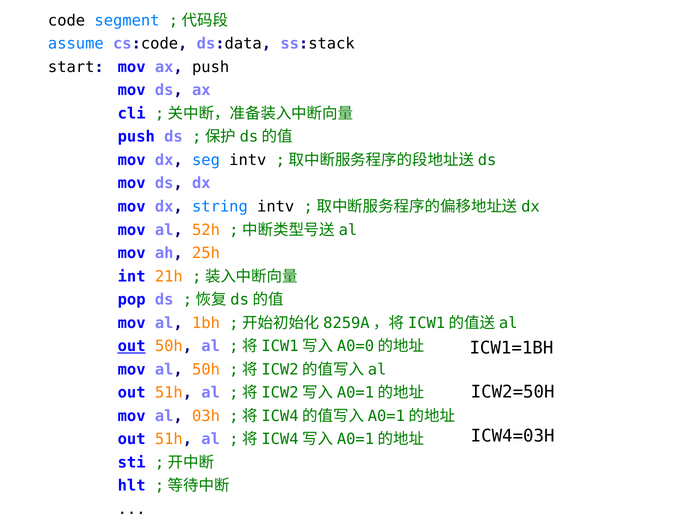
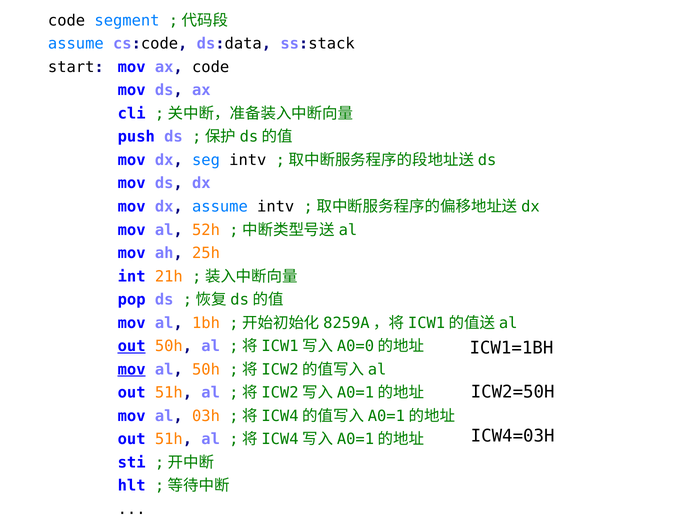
ax push: push -> code (211, 67)
dx string: string -> assume (220, 207)
mov underline: none -> present (132, 369)
